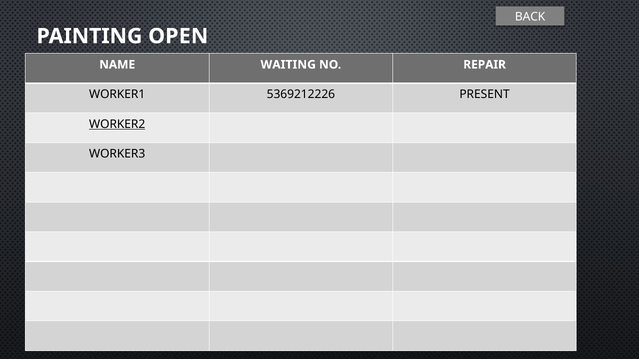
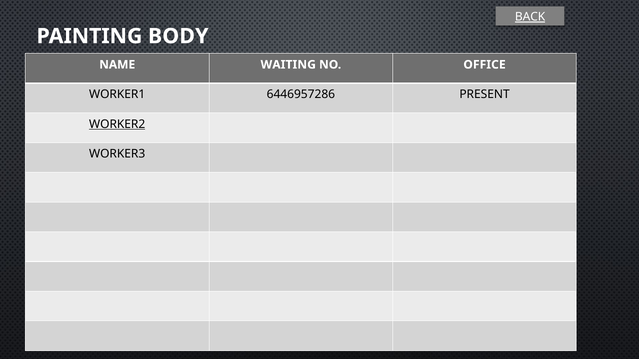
BACK underline: none -> present (530, 17)
OPEN: OPEN -> BODY (178, 36)
REPAIR: REPAIR -> OFFICE (485, 65)
5369212226: 5369212226 -> 6446957286 (301, 94)
